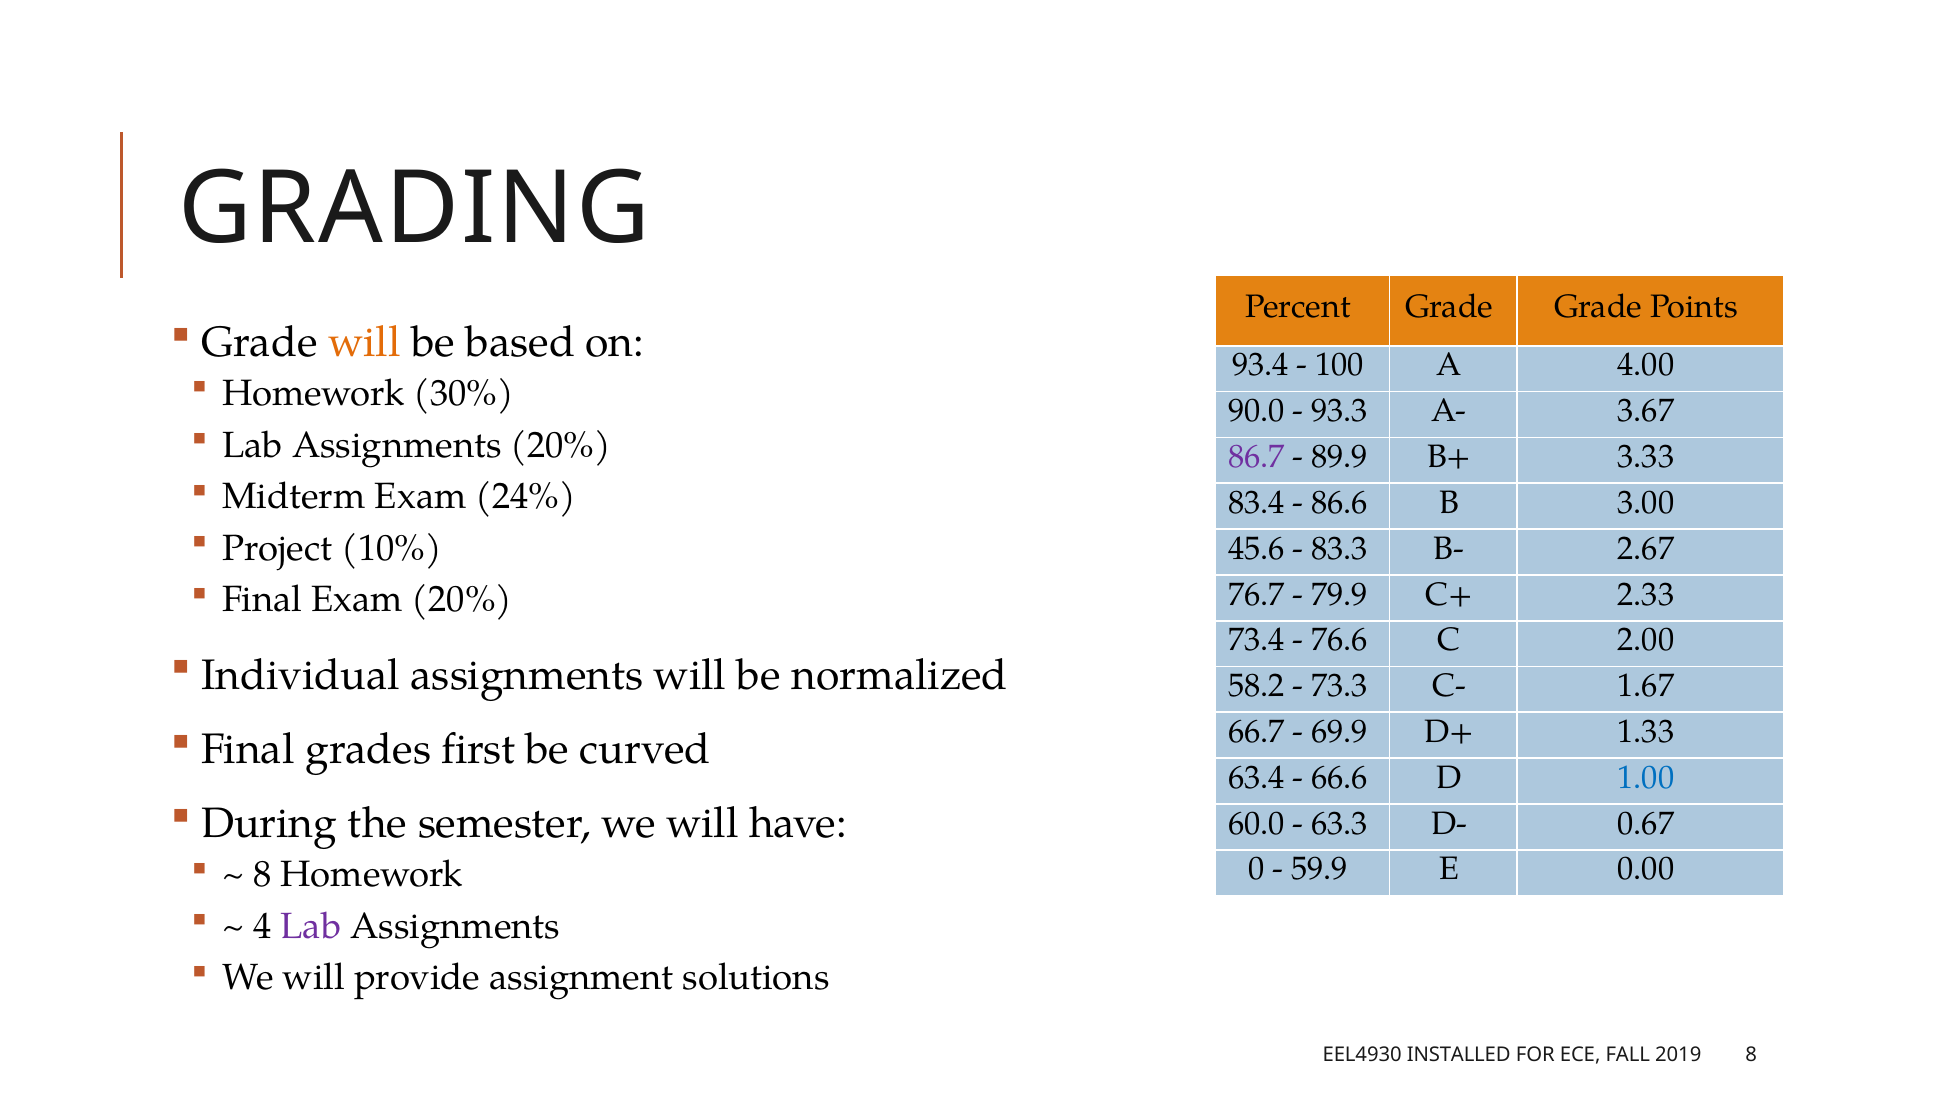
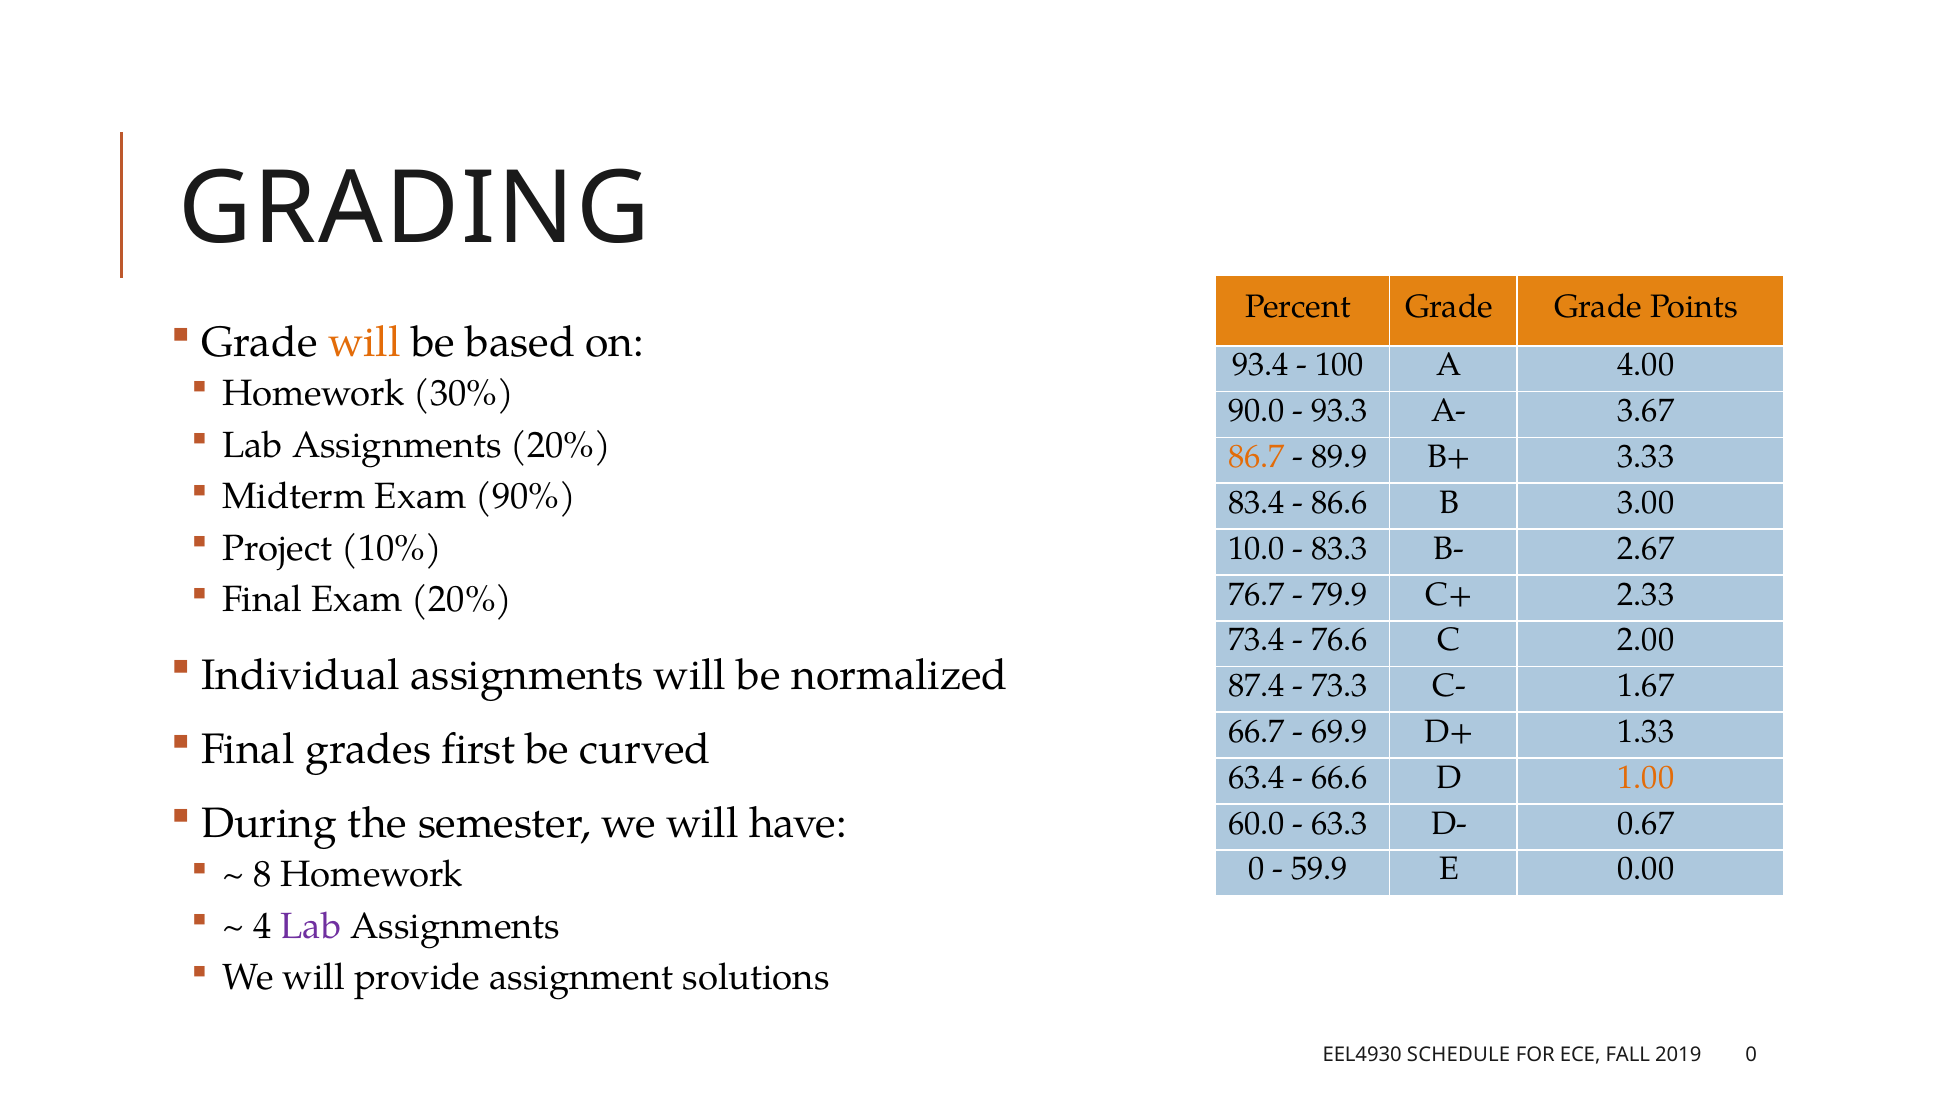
86.7 colour: purple -> orange (1256, 457)
24%: 24% -> 90% (526, 497)
45.6: 45.6 -> 10.0 (1256, 549)
58.2: 58.2 -> 87.4 (1256, 686)
1.00 colour: blue -> orange (1646, 778)
INSTALLED: INSTALLED -> SCHEDULE (1459, 1055)
2019 8: 8 -> 0 (1751, 1055)
